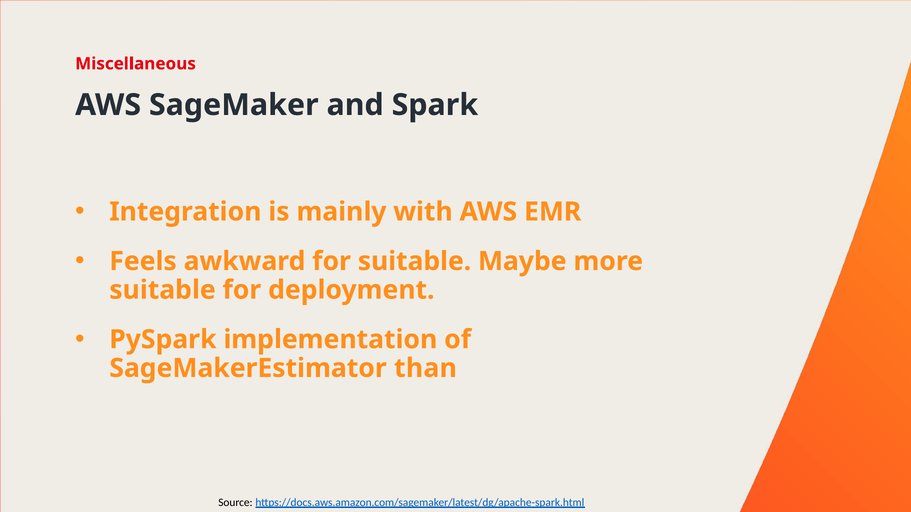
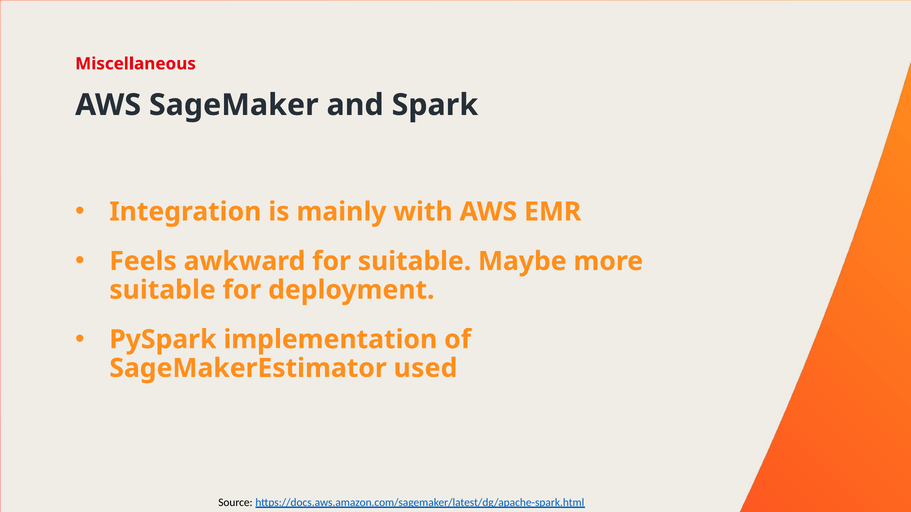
than: than -> used (426, 368)
